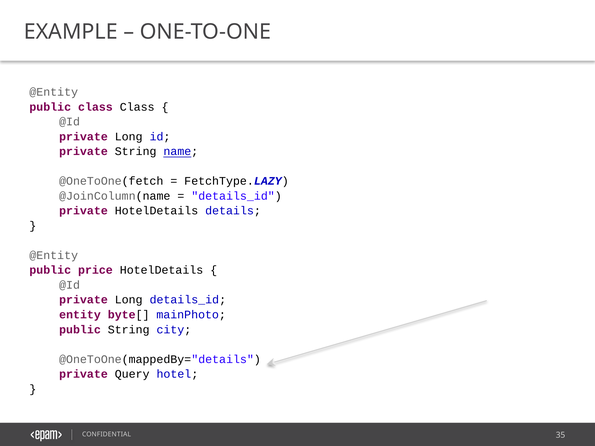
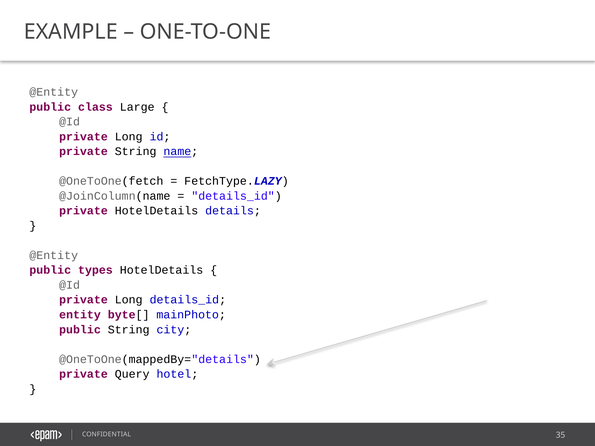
class Class: Class -> Large (137, 107)
price: price -> types (95, 270)
